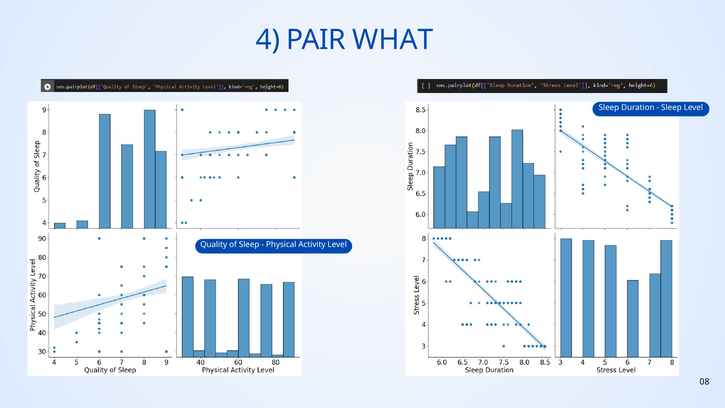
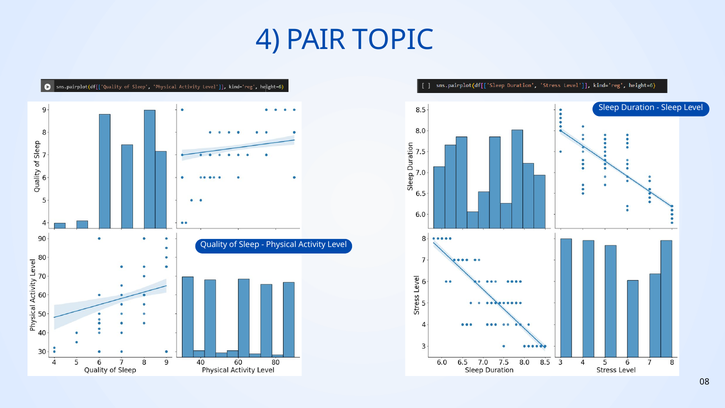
WHAT: WHAT -> TOPIC (393, 40)
